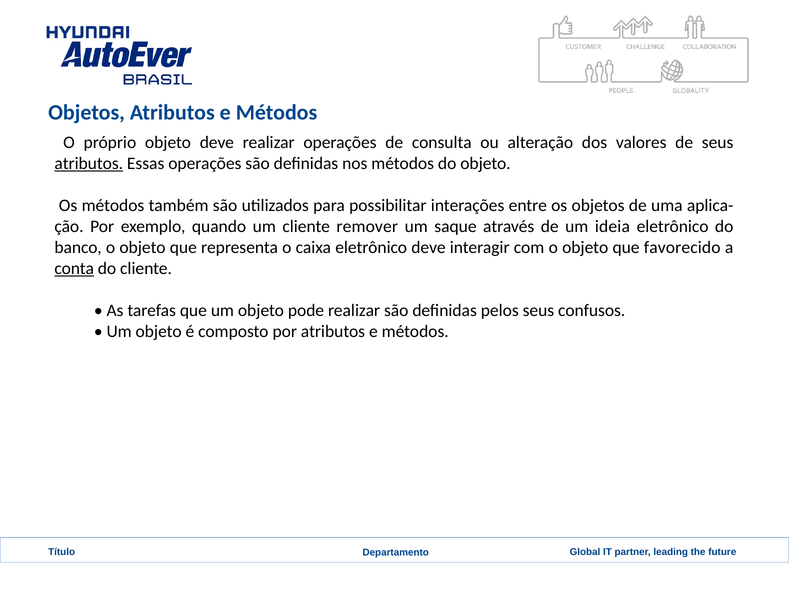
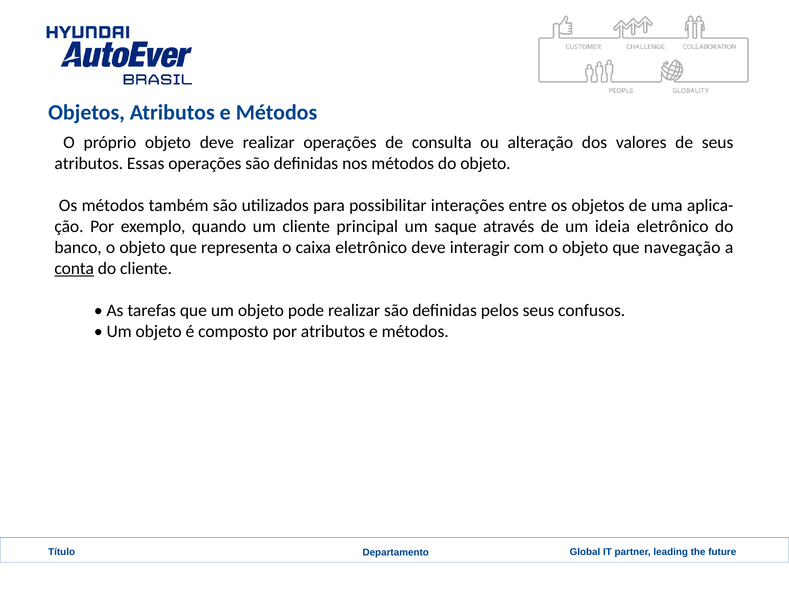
atributos underline: present -> none (89, 164)
remover: remover -> principal (367, 227)
favorecido: favorecido -> navegação (682, 248)
